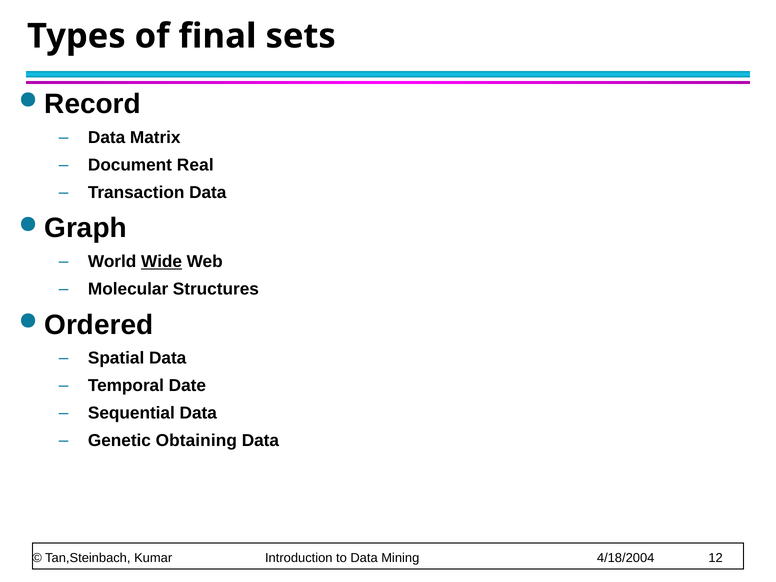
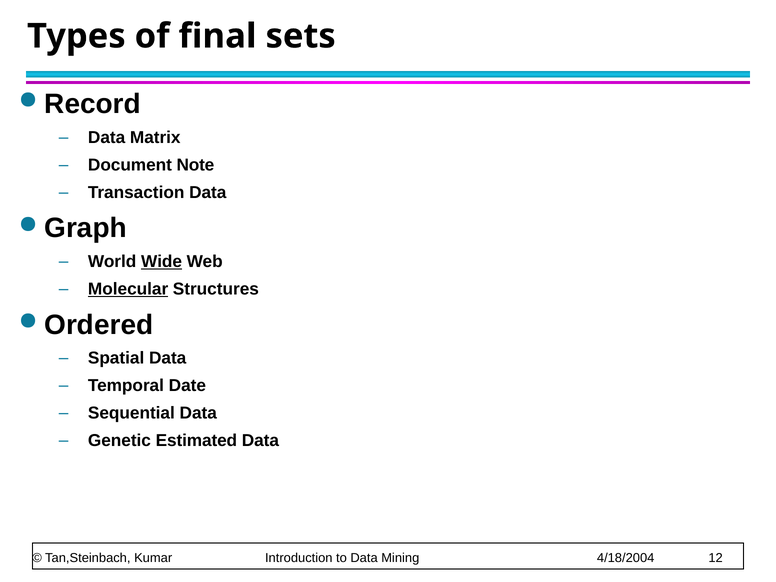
Real: Real -> Note (195, 165)
Molecular underline: none -> present (128, 289)
Obtaining: Obtaining -> Estimated (196, 440)
